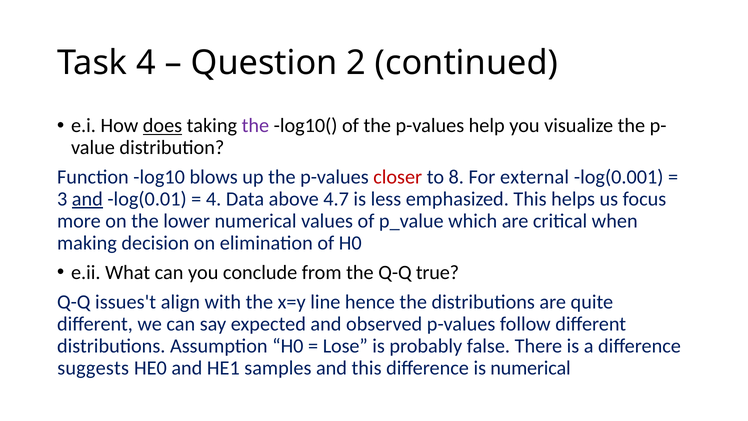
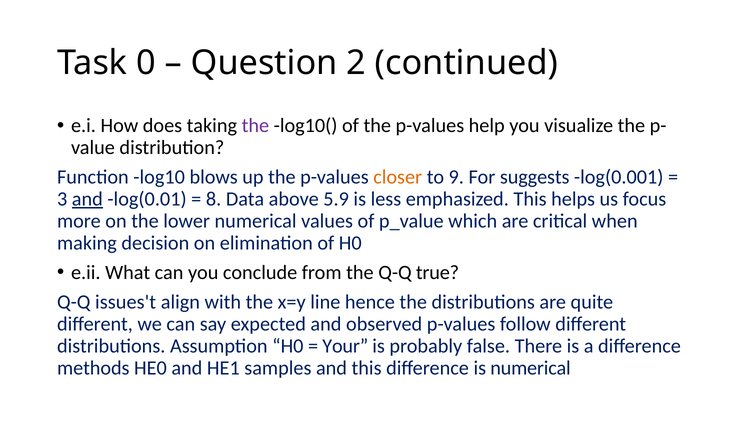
Task 4: 4 -> 0 (146, 63)
does underline: present -> none (163, 126)
closer colour: red -> orange (398, 177)
8: 8 -> 9 (456, 177)
external: external -> suggests (535, 177)
4: 4 -> 8 (214, 199)
4.7: 4.7 -> 5.9 (336, 199)
Lose: Lose -> Your (345, 346)
suggests: suggests -> methods (93, 368)
